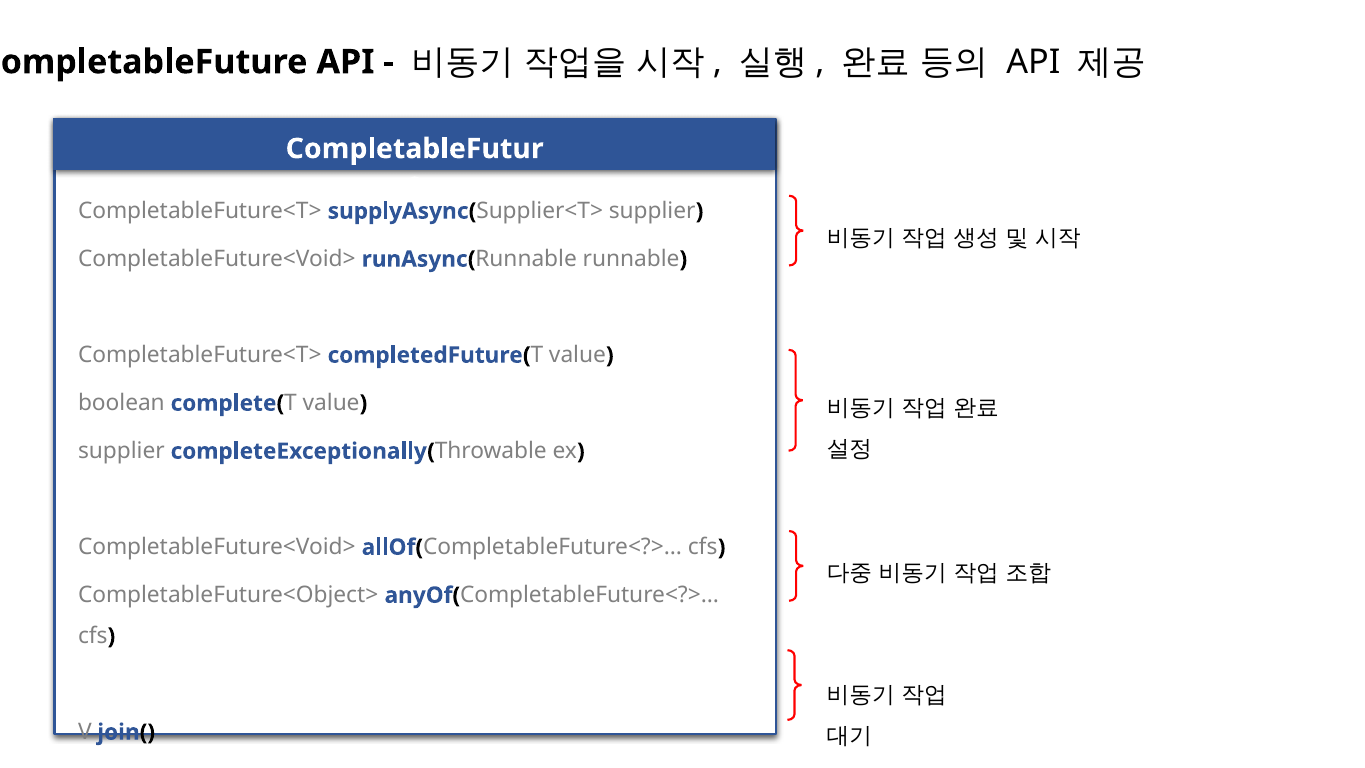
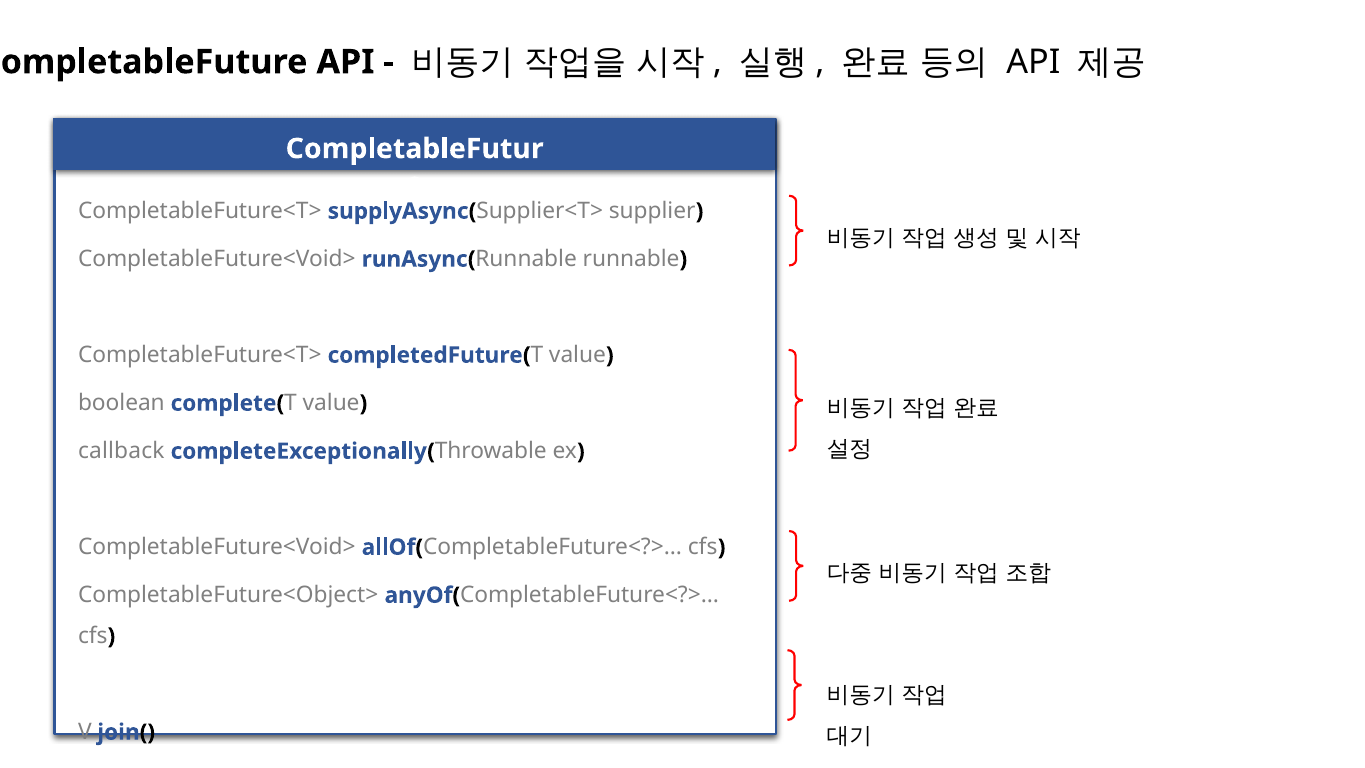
supplier: supplier -> callback (121, 451)
